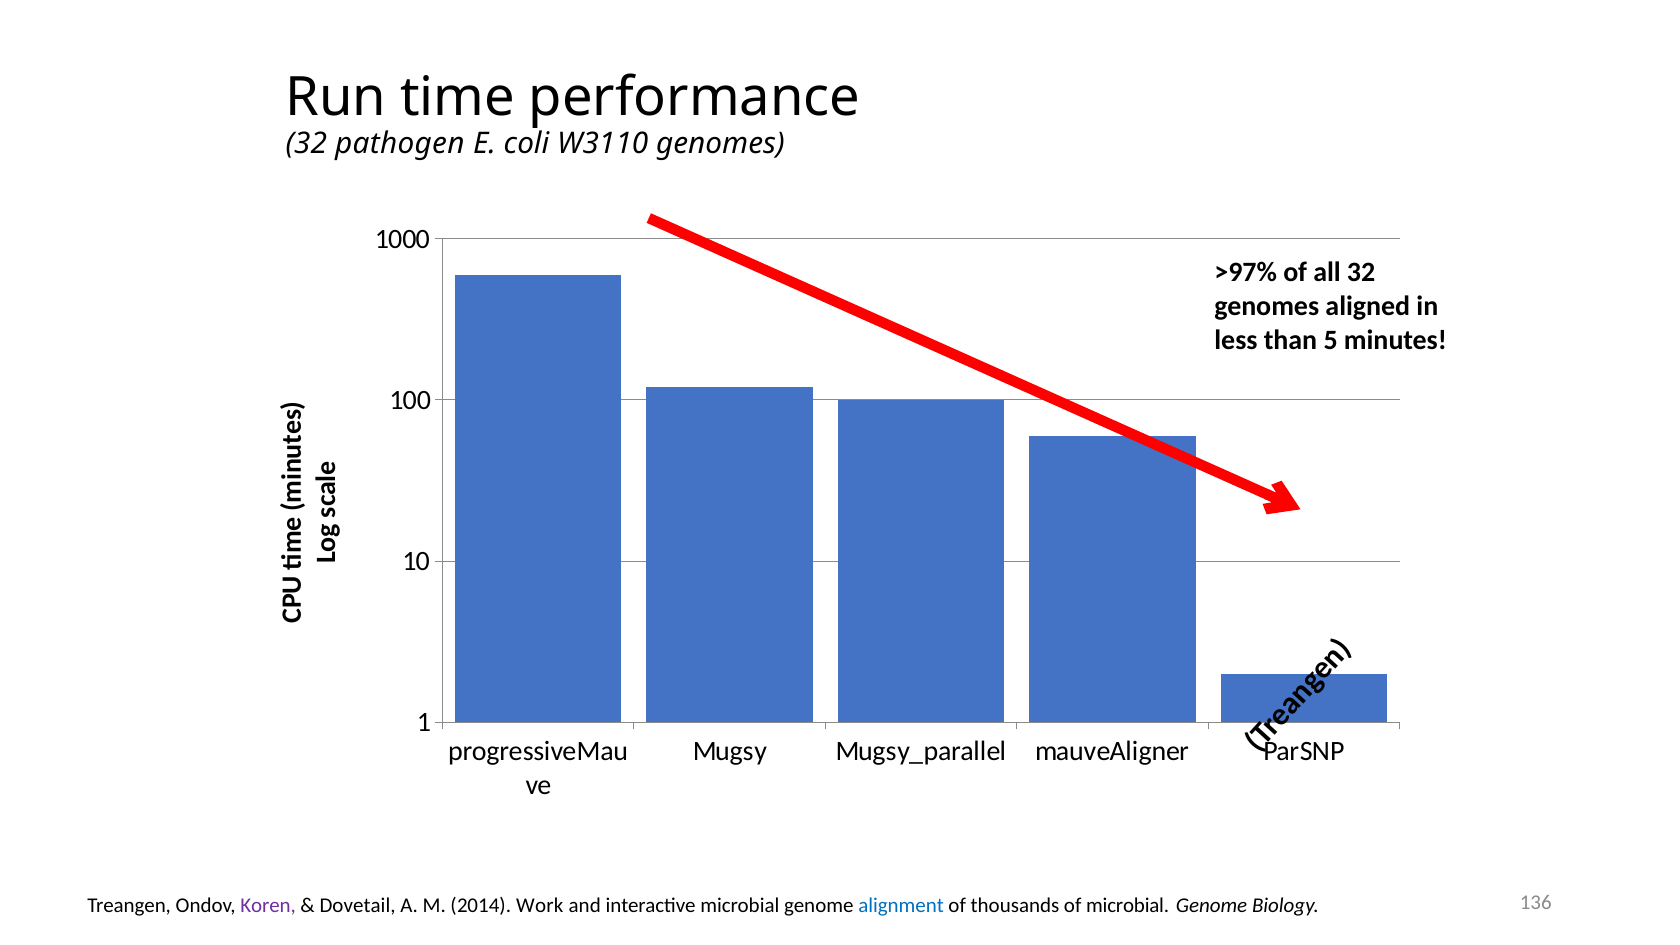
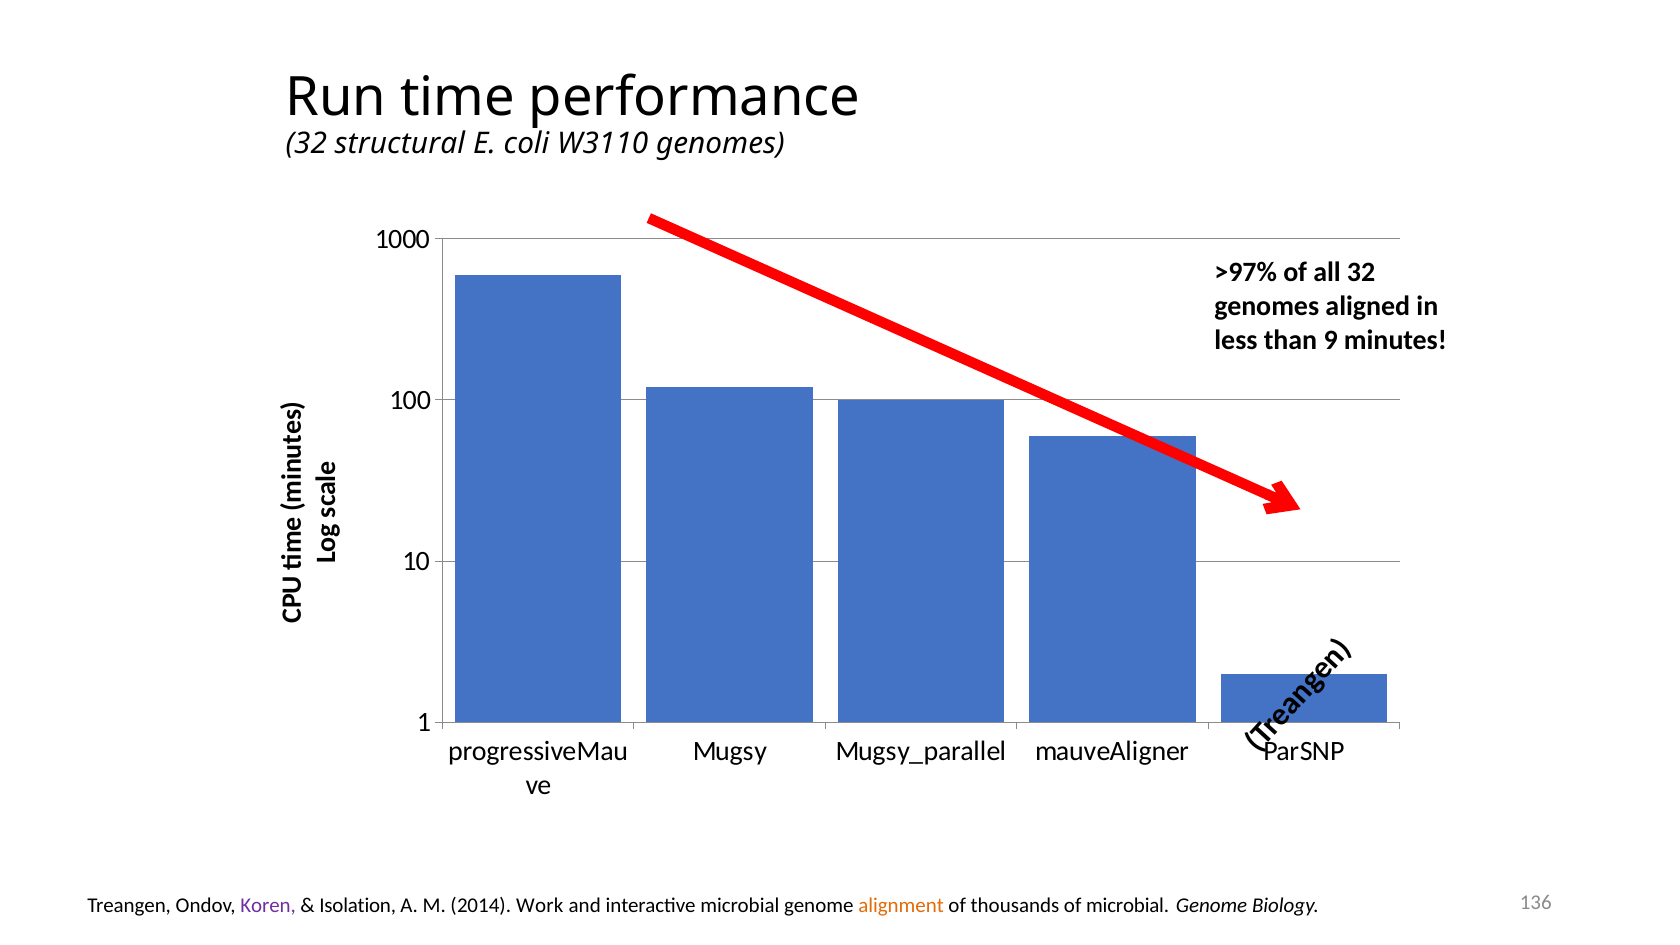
pathogen: pathogen -> structural (400, 143)
5: 5 -> 9 (1331, 340)
Dovetail: Dovetail -> Isolation (358, 906)
alignment colour: blue -> orange (901, 906)
